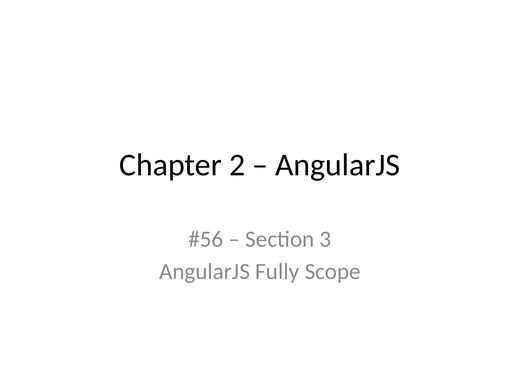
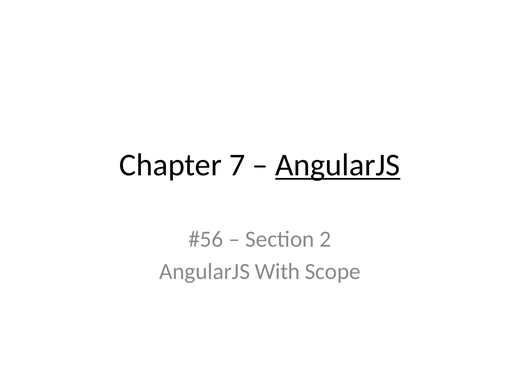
2: 2 -> 7 (237, 165)
AngularJS underline: none -> present (338, 165)
3: 3 -> 2 (325, 239)
Fully: Fully -> With (277, 271)
